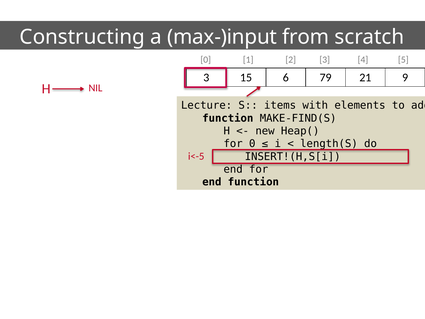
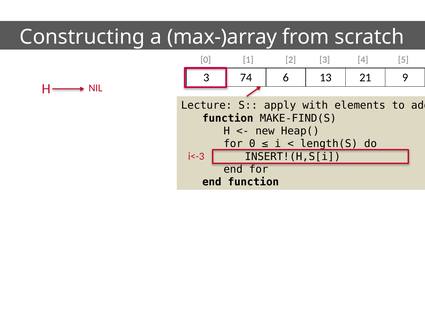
max-)input: max-)input -> max-)array (222, 37)
15: 15 -> 74 (246, 77)
79: 79 -> 13 (326, 77)
items: items -> apply (280, 105)
i<-5: i<-5 -> i<-3 (196, 156)
